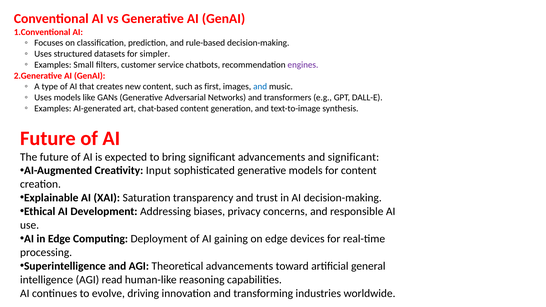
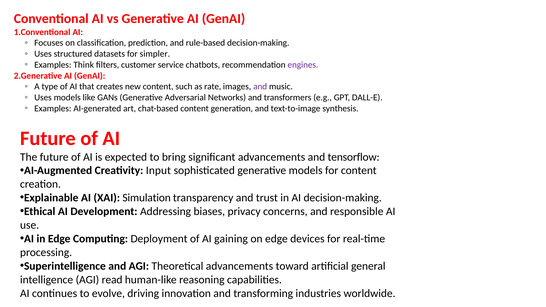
Small: Small -> Think (84, 65)
first: first -> rate (213, 87)
and colour: blue -> purple (260, 87)
and significant: significant -> tensorflow (354, 157)
Saturation: Saturation -> Simulation (147, 198)
